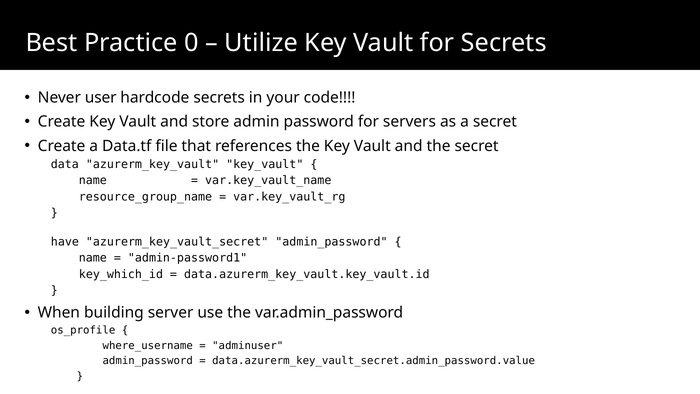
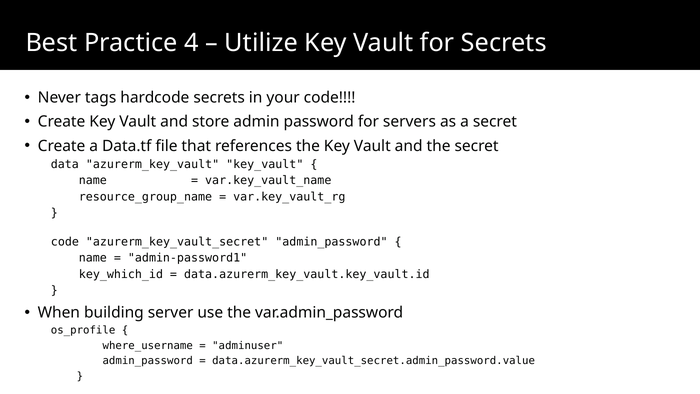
0: 0 -> 4 (191, 43)
user: user -> tags (101, 98)
have: have -> code (65, 242)
